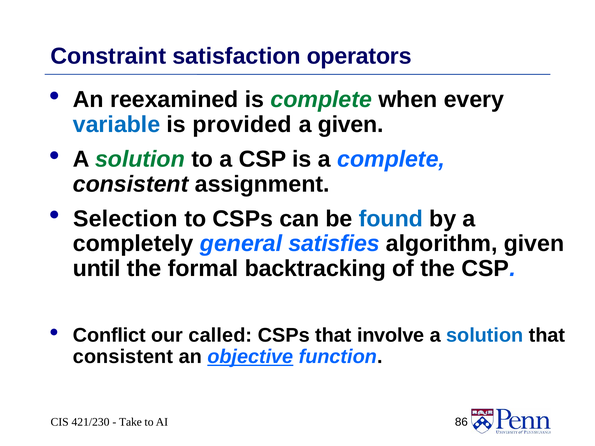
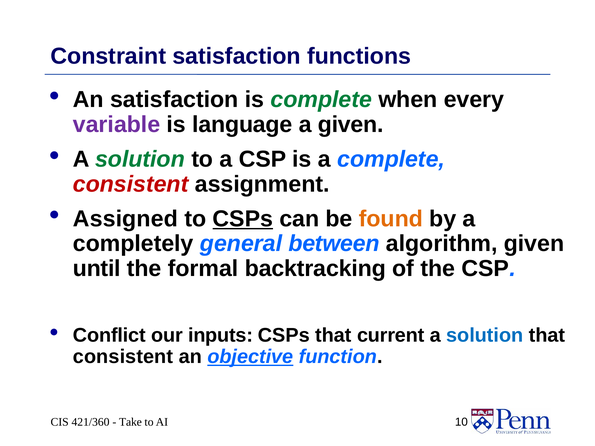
operators: operators -> functions (359, 56)
An reexamined: reexamined -> satisfaction (174, 100)
variable colour: blue -> purple (117, 125)
provided: provided -> language (242, 125)
consistent colour: black -> red (131, 184)
Selection: Selection -> Assigned (125, 219)
CSPs underline: none -> present (243, 219)
found colour: blue -> orange (391, 219)
satisfies: satisfies -> between (334, 244)
called: called -> inputs (221, 336)
involve: involve -> current (391, 336)
421/230: 421/230 -> 421/360 (90, 422)
86: 86 -> 10 (461, 422)
